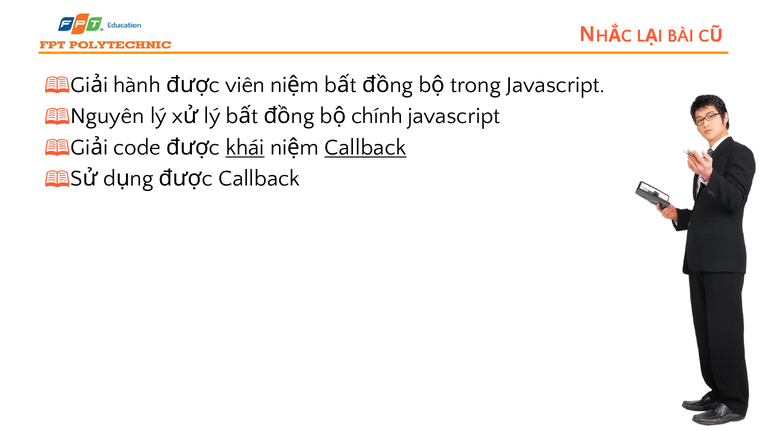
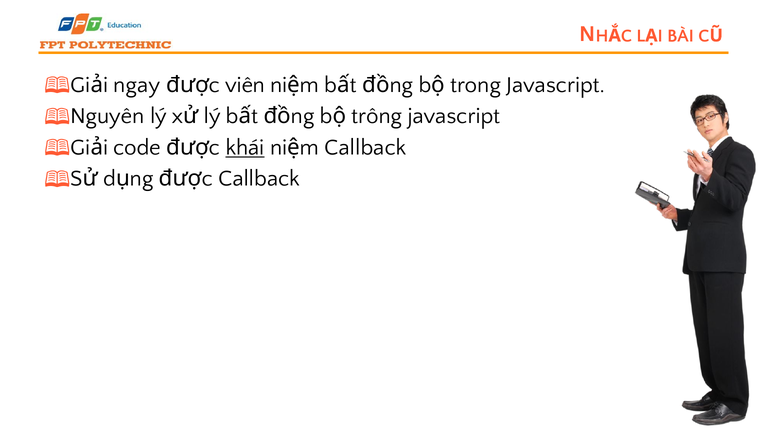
hành: hành -> ngay (137, 85)
chính: chính -> trông (377, 116)
Callback underline: present -> none (365, 148)
